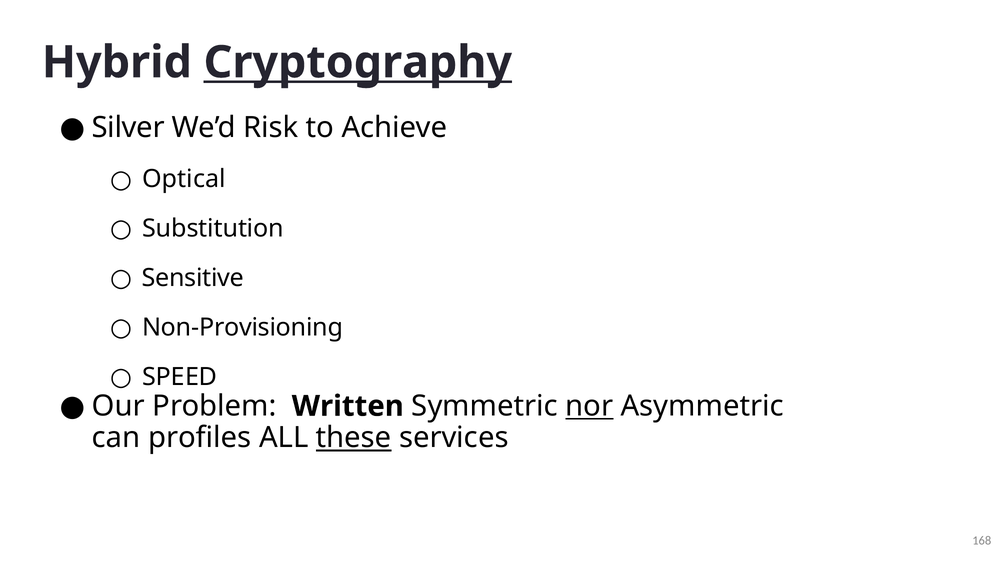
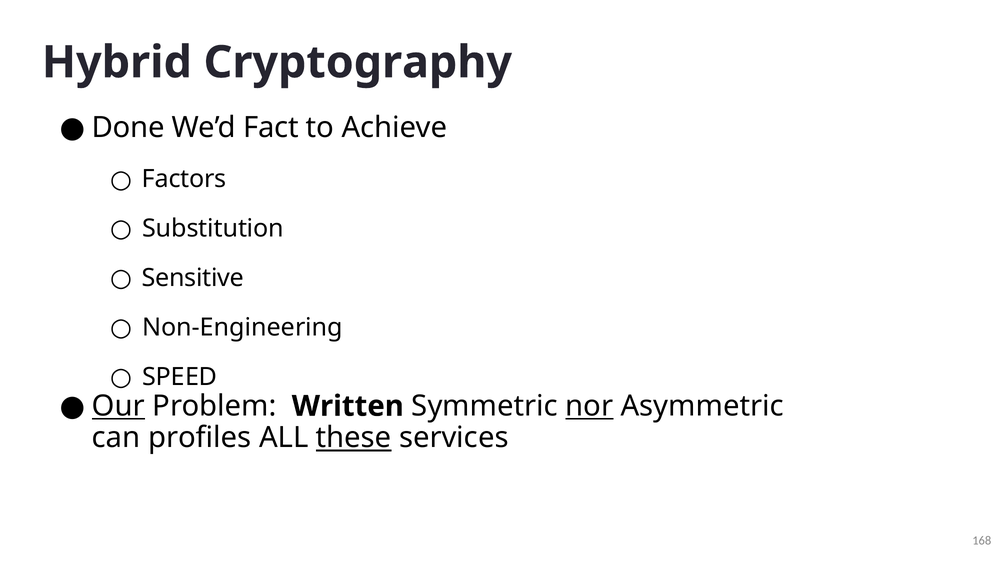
Cryptography underline: present -> none (358, 62)
Silver: Silver -> Done (128, 127)
Risk: Risk -> Fact (271, 127)
Optical: Optical -> Factors (184, 179)
Non-Provisioning: Non-Provisioning -> Non-Engineering (242, 327)
Our underline: none -> present (118, 406)
